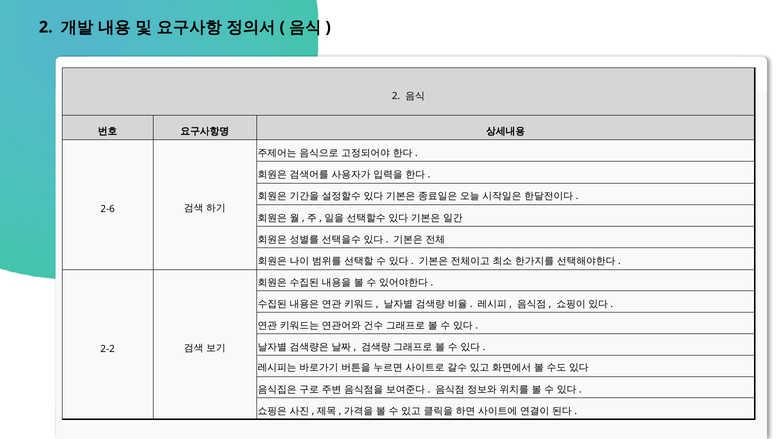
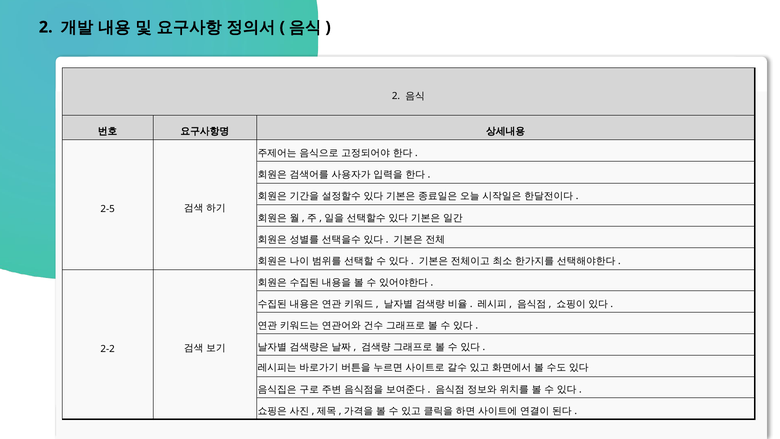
2-6: 2-6 -> 2-5 (108, 209)
